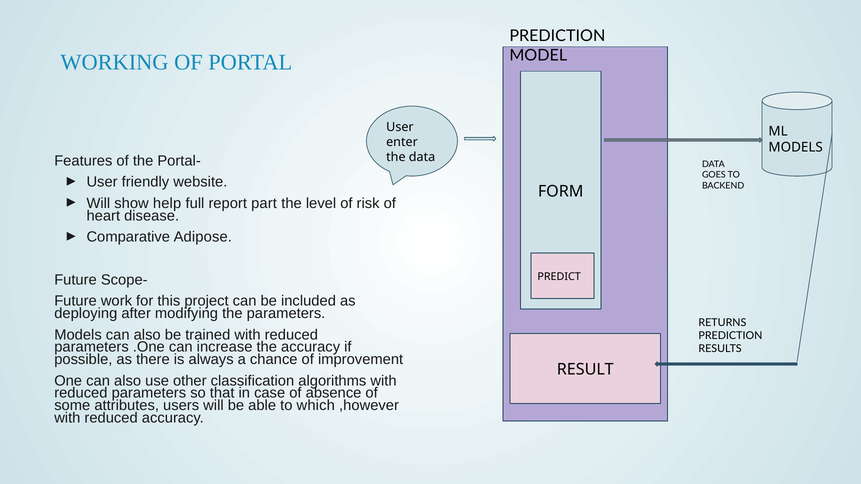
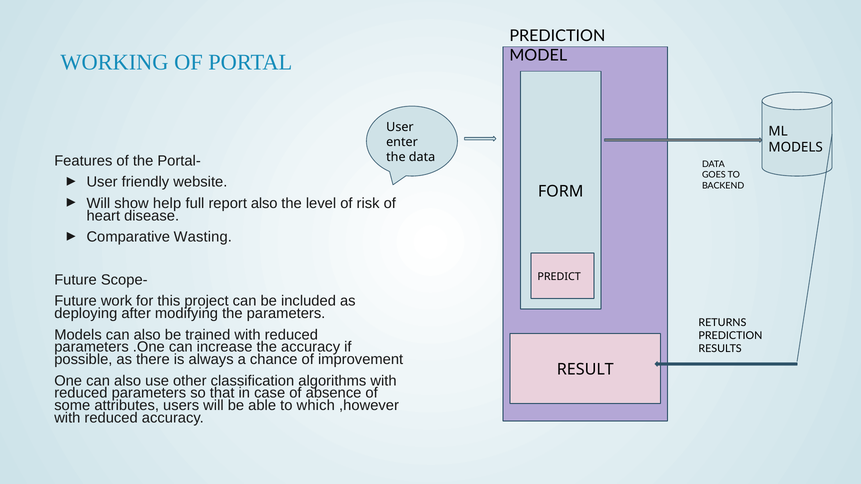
report part: part -> also (264, 204)
Adipose: Adipose -> Wasting (203, 237)
